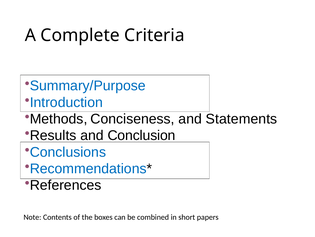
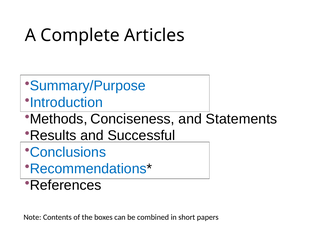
Criteria: Criteria -> Articles (154, 35)
Conclusion: Conclusion -> Successful (141, 135)
